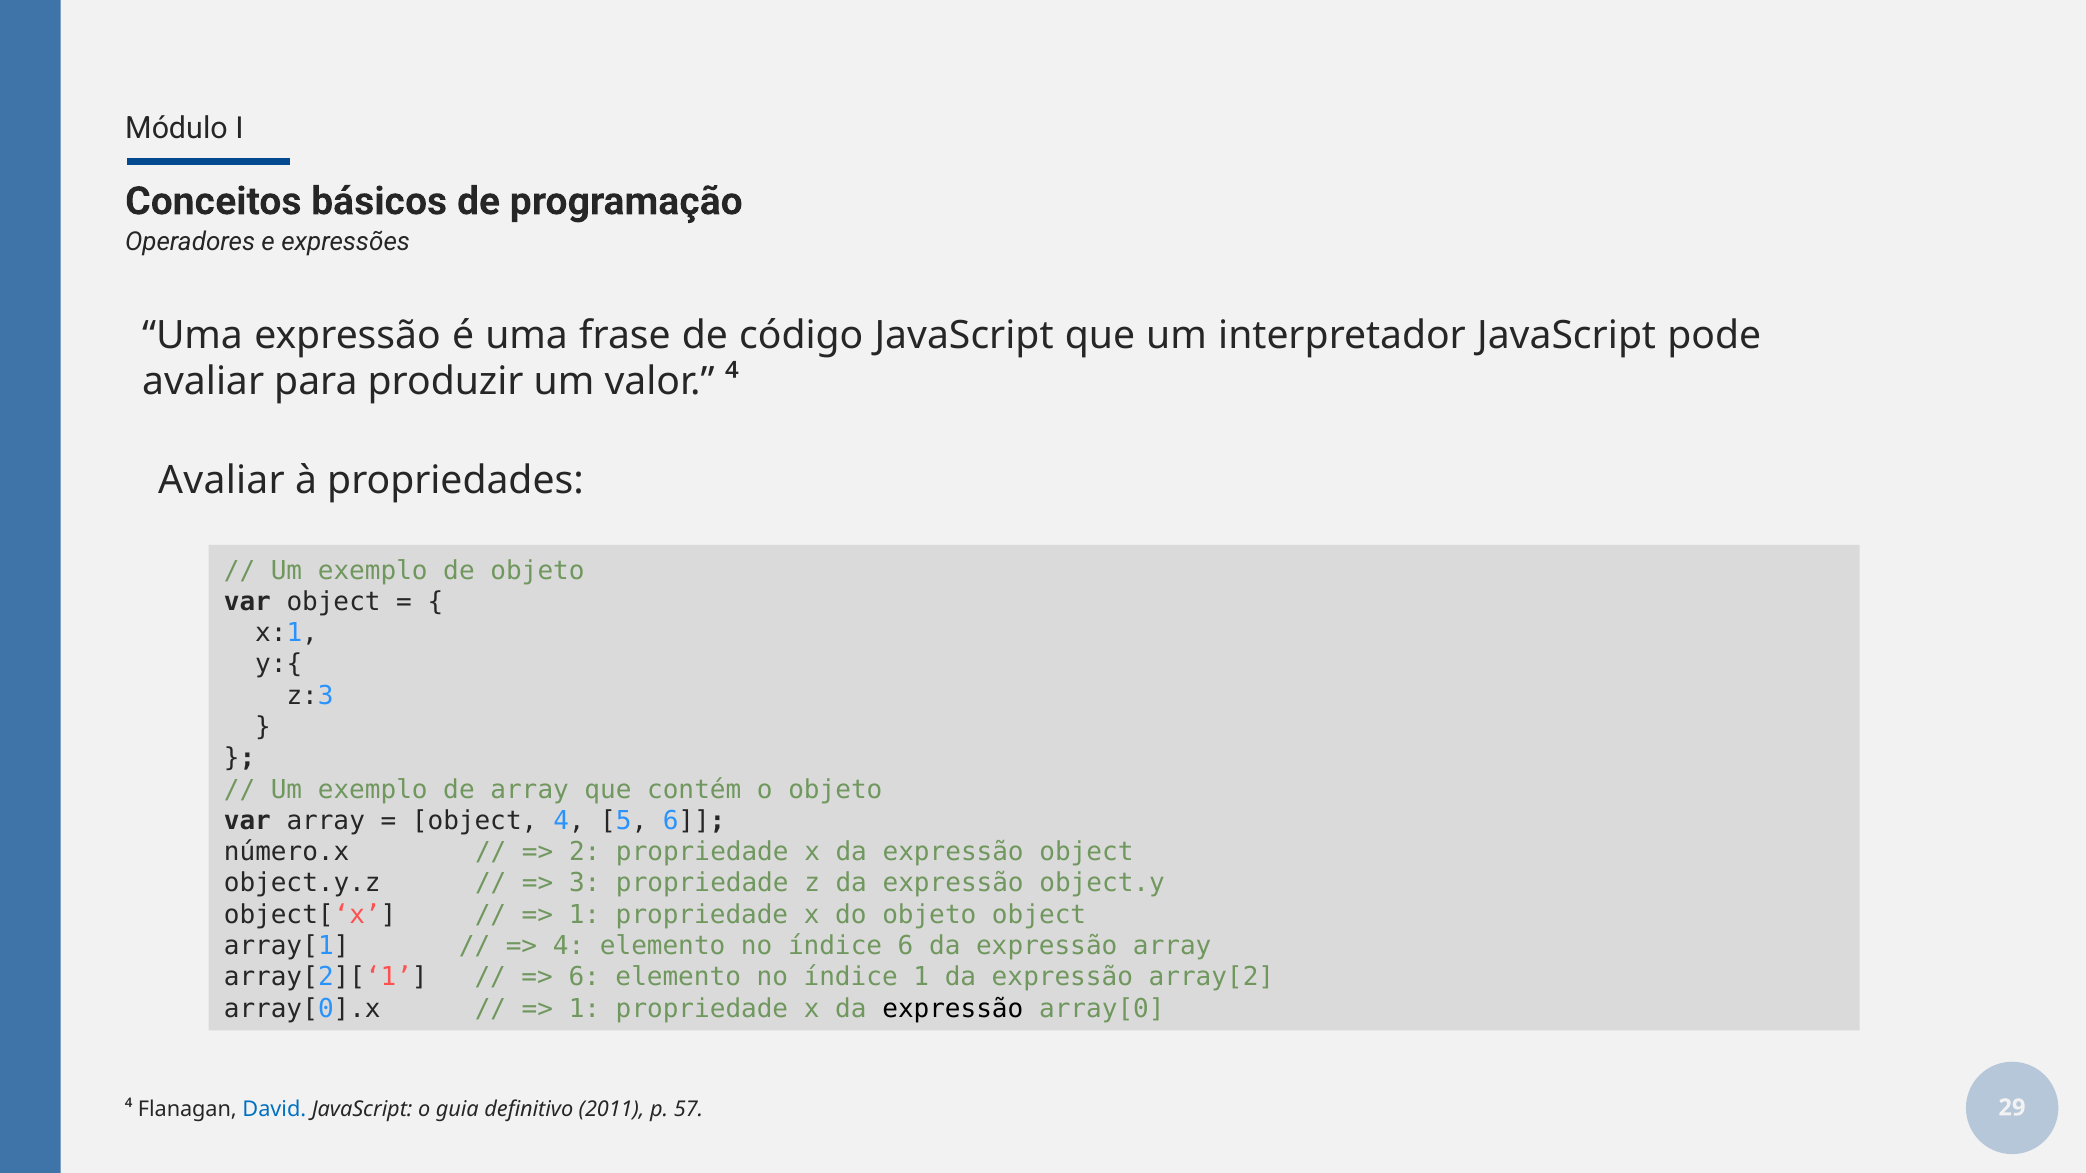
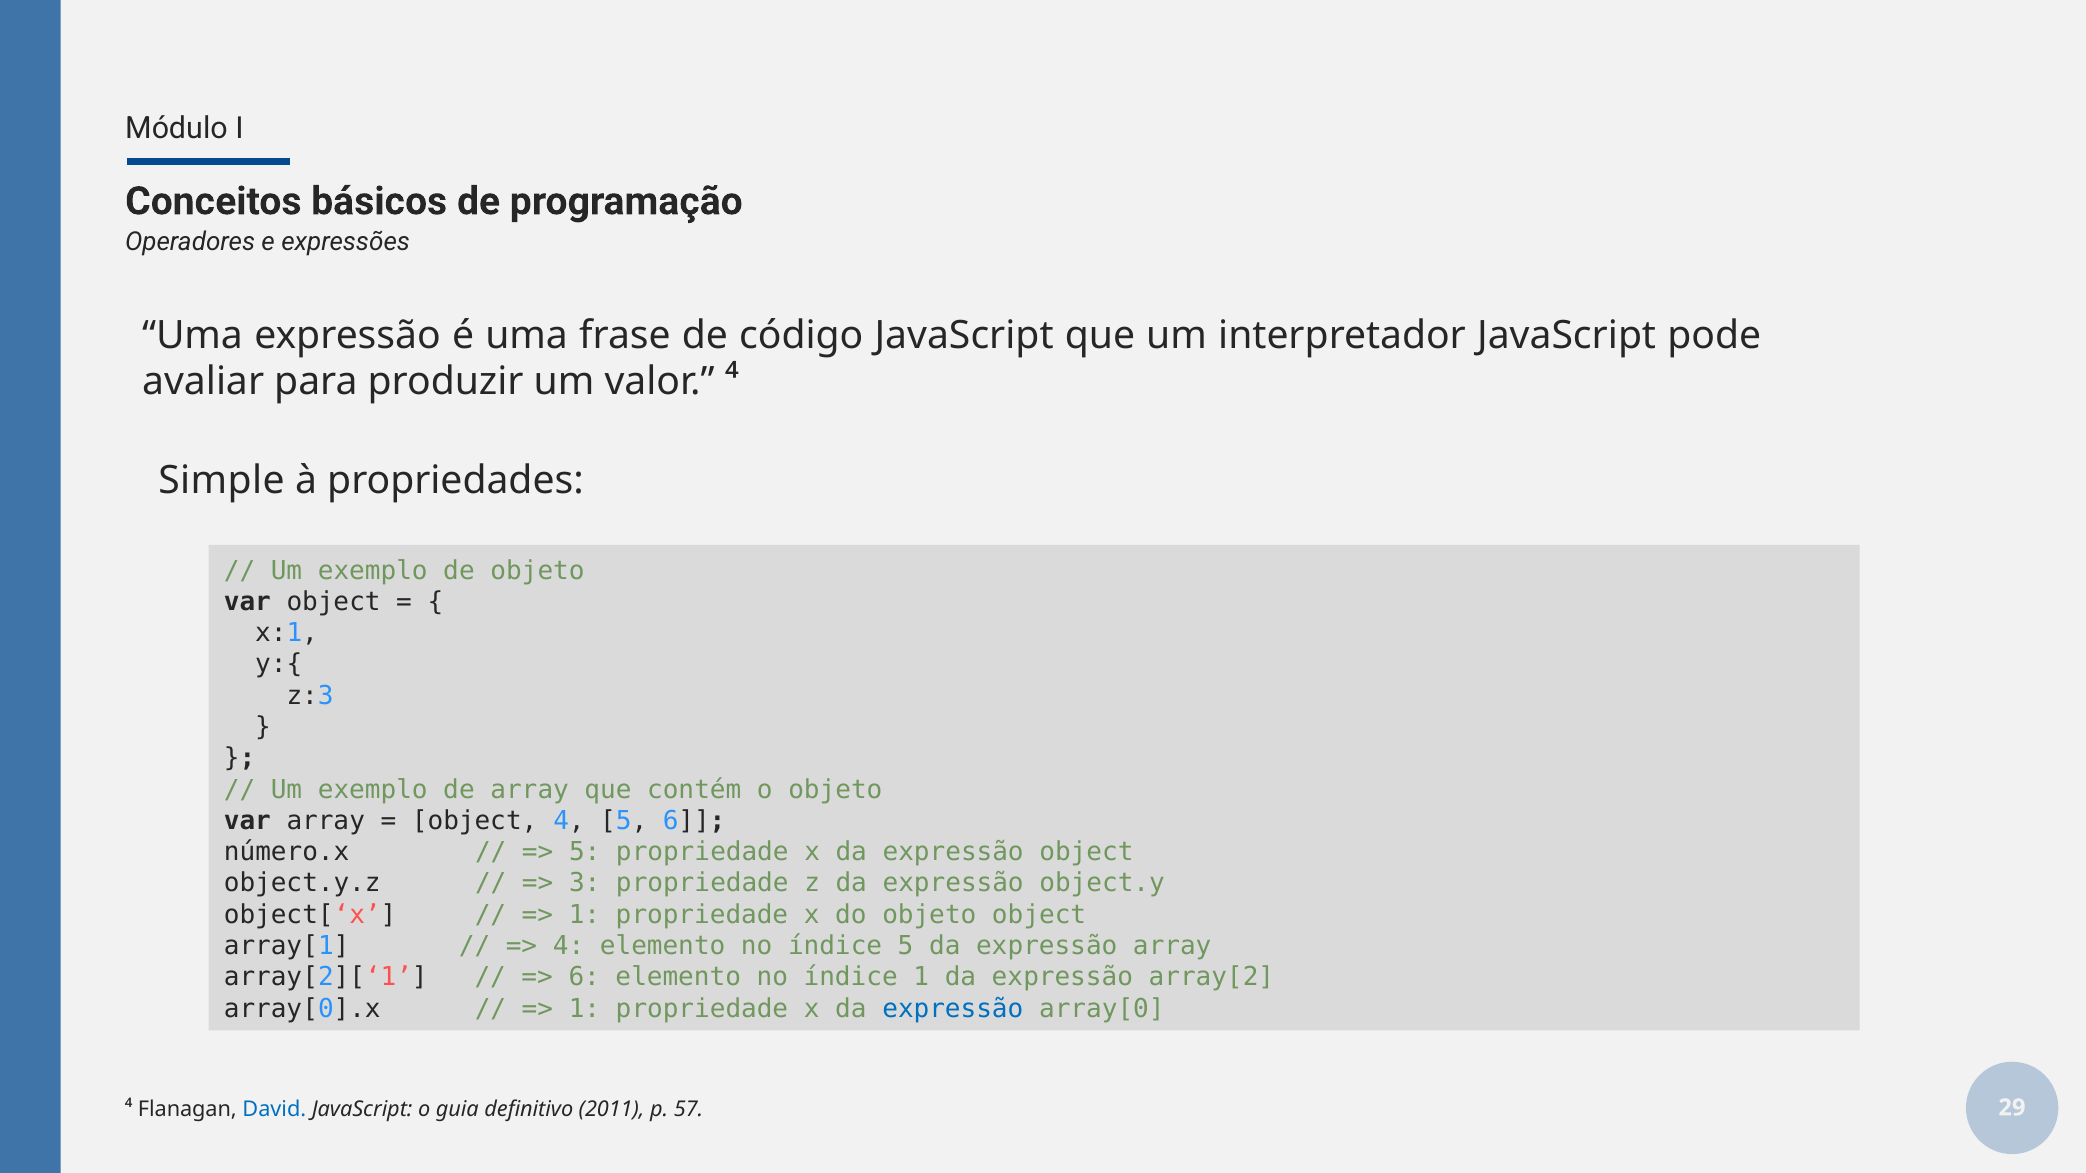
Avaliar: Avaliar -> Simple (221, 481)
2: 2 -> 5 (585, 852)
índice 6: 6 -> 5 (906, 946)
expressão colour: black -> blue (953, 1009)
